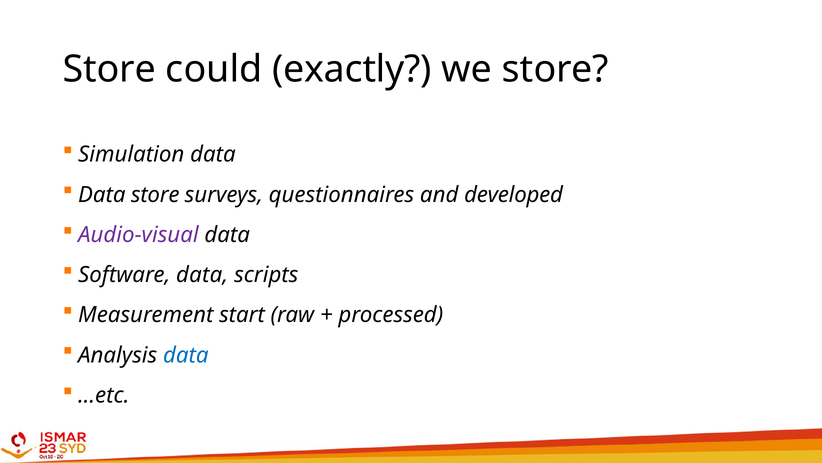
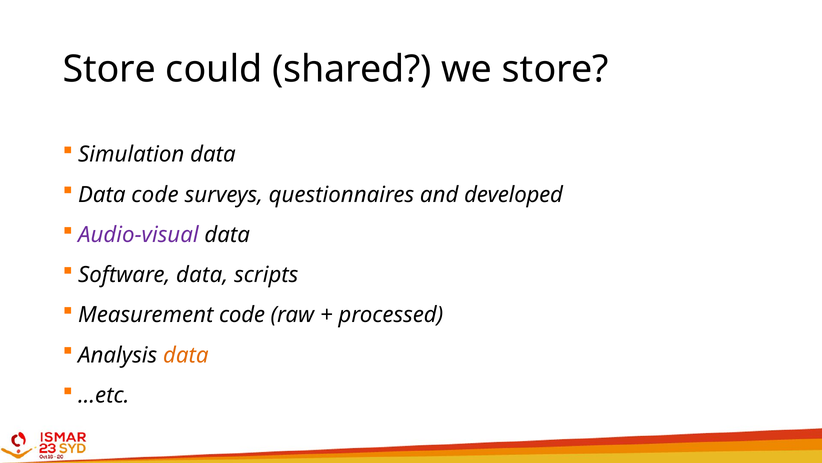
exactly: exactly -> shared (352, 69)
Data store: store -> code (155, 194)
Measurement start: start -> code (242, 315)
data colour: blue -> orange (186, 355)
